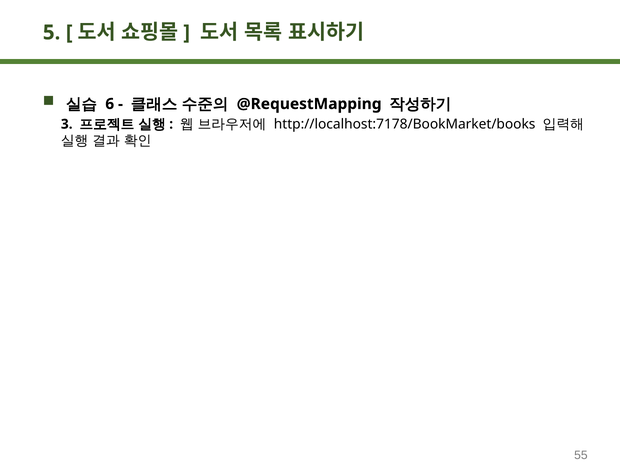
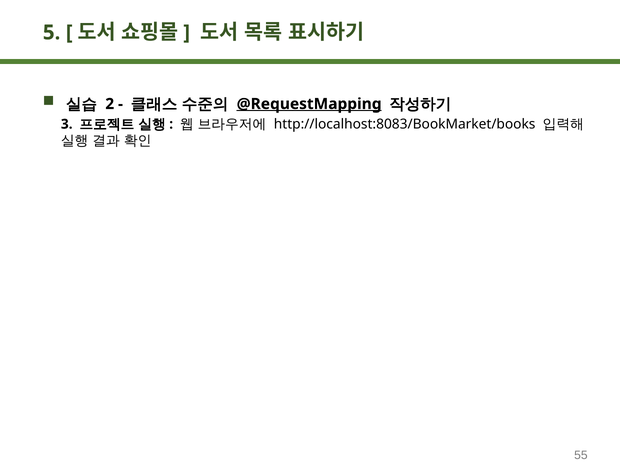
6: 6 -> 2 (110, 104)
@RequestMapping underline: none -> present (309, 104)
http://localhost:7178/BookMarket/books: http://localhost:7178/BookMarket/books -> http://localhost:8083/BookMarket/books (405, 124)
